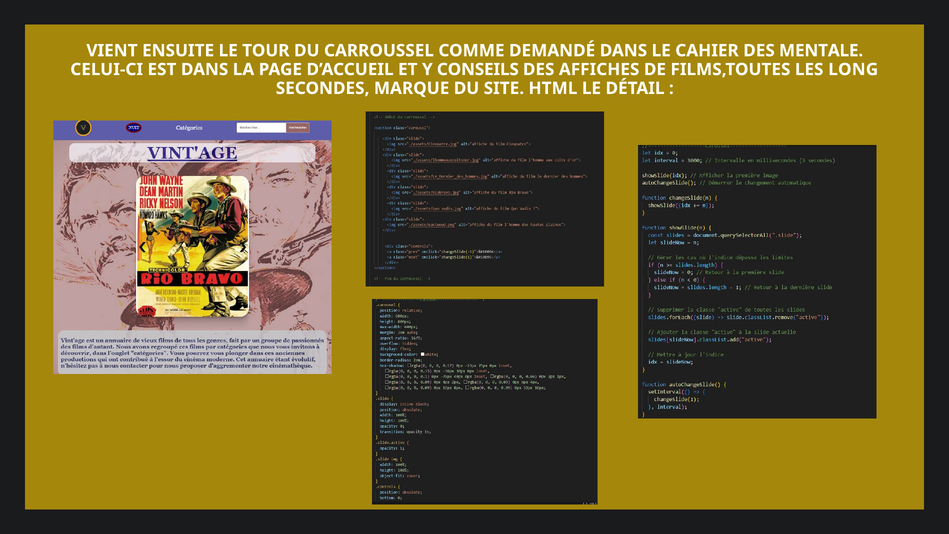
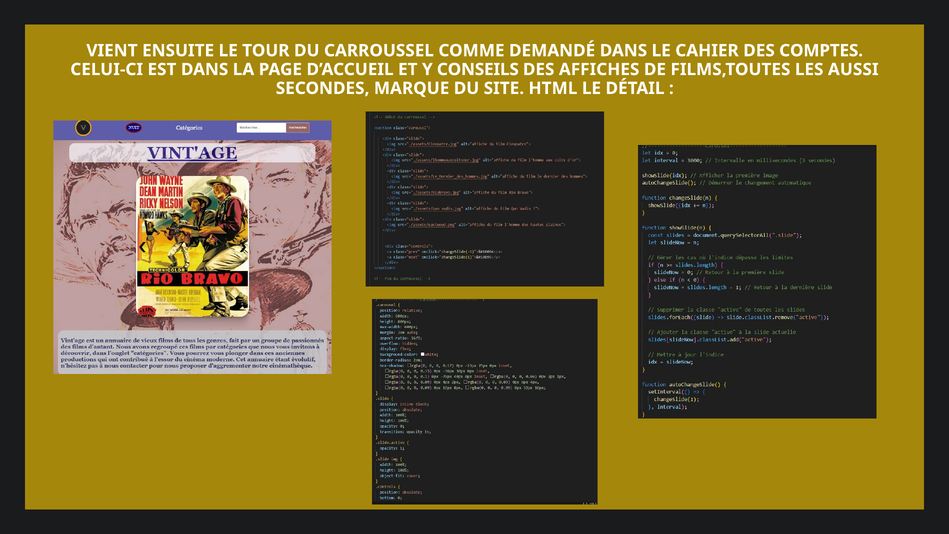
MENTALE: MENTALE -> COMPTES (821, 51)
LONG: LONG -> AUSSI (853, 69)
